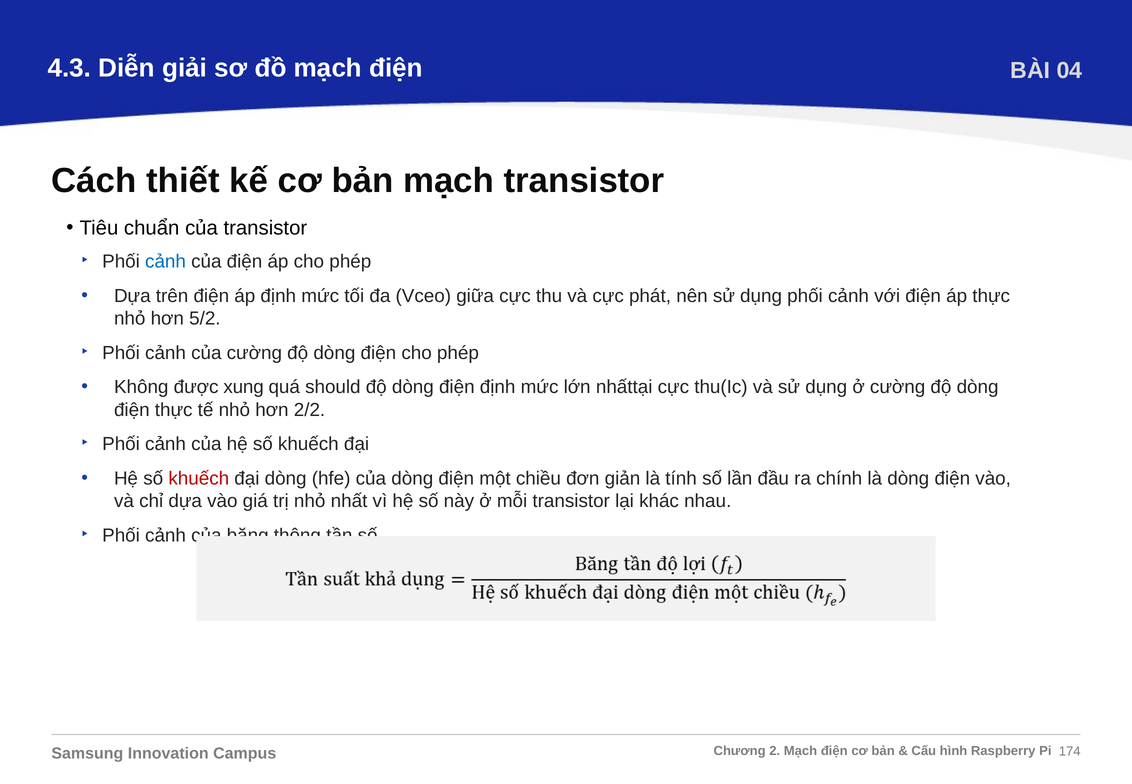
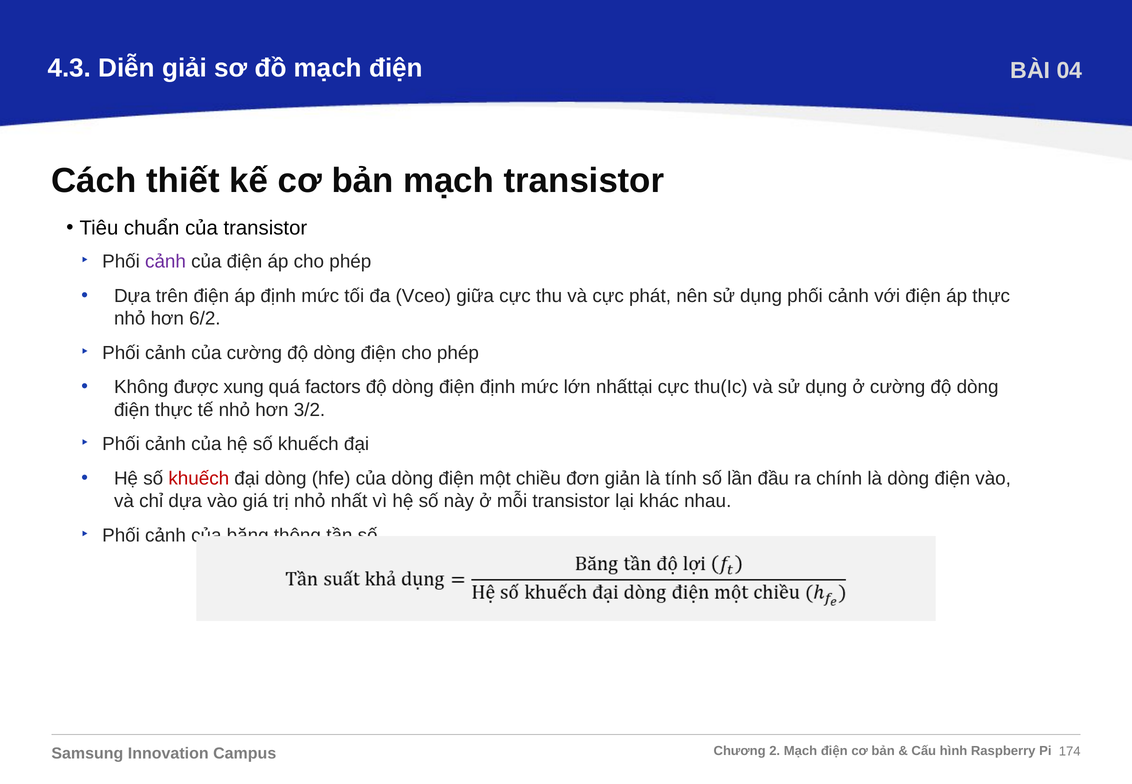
cảnh colour: blue -> purple (166, 262)
5/2: 5/2 -> 6/2 (205, 319)
should: should -> factors (333, 387)
2/2: 2/2 -> 3/2 (310, 410)
